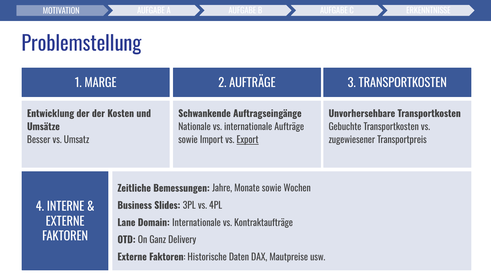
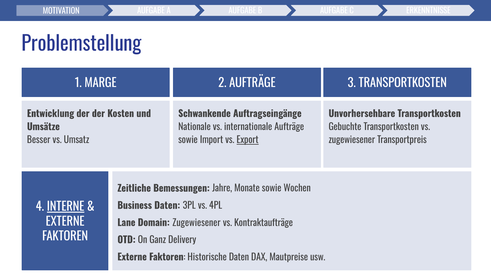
Business Slides: Slides -> Daten (167, 206)
INTERNE underline: none -> present (66, 207)
Domain Internationale: Internationale -> Zugewiesener (196, 223)
